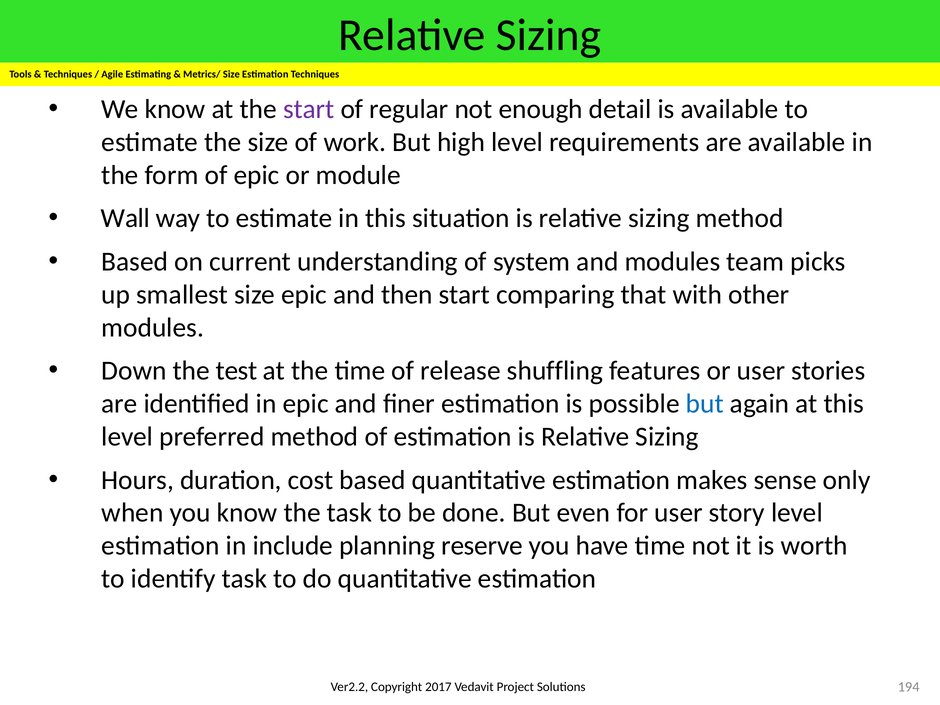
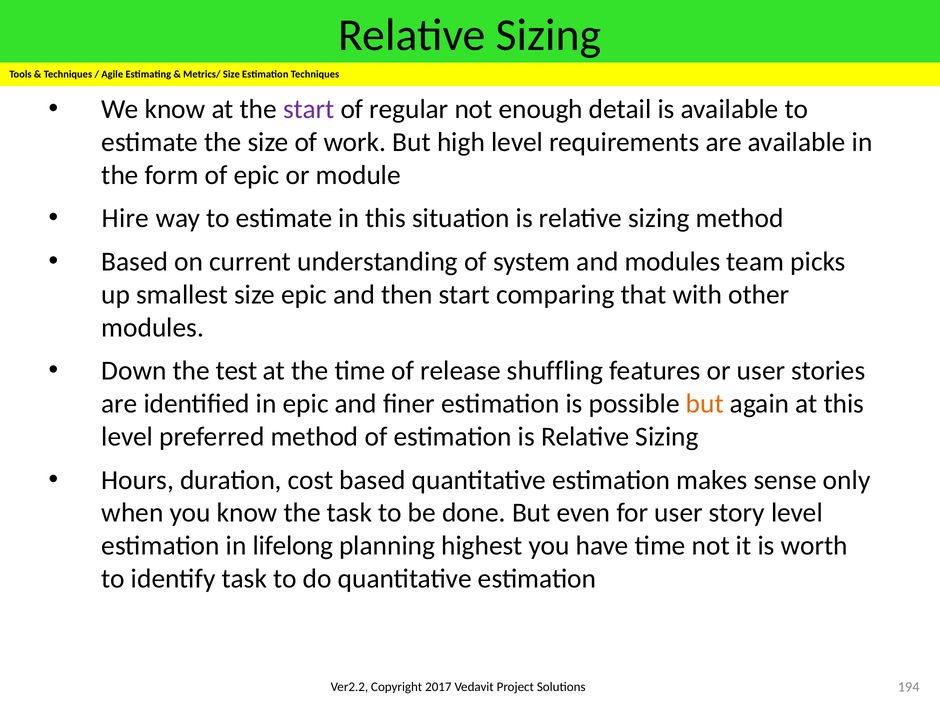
Wall: Wall -> Hire (125, 218)
but colour: blue -> orange (705, 404)
include: include -> lifelong (293, 546)
reserve: reserve -> highest (482, 546)
